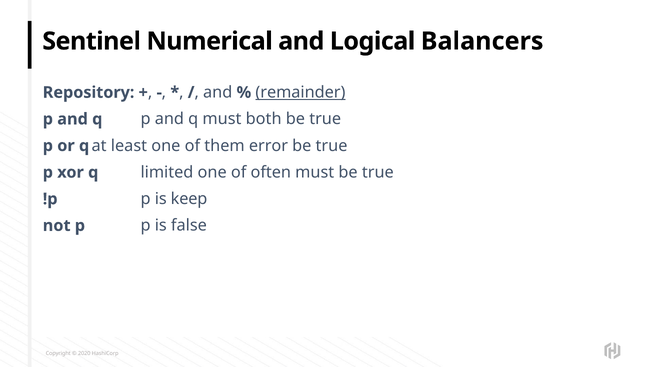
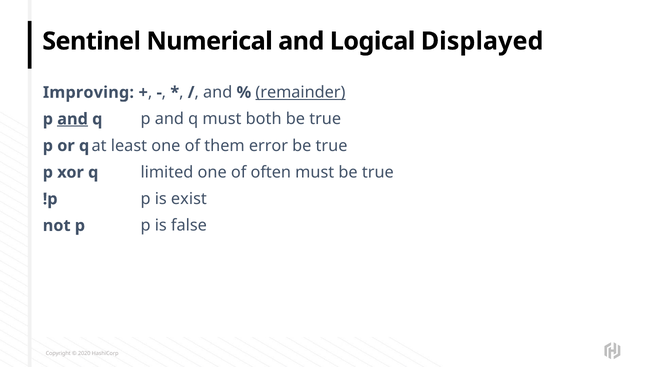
Balancers: Balancers -> Displayed (482, 41)
Repository: Repository -> Improving (88, 92)
and underline: none -> present (73, 119)
keep: keep -> exist (189, 199)
